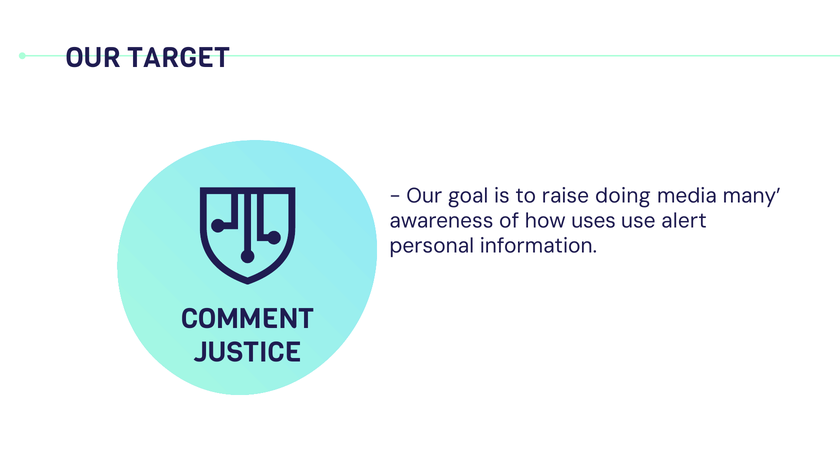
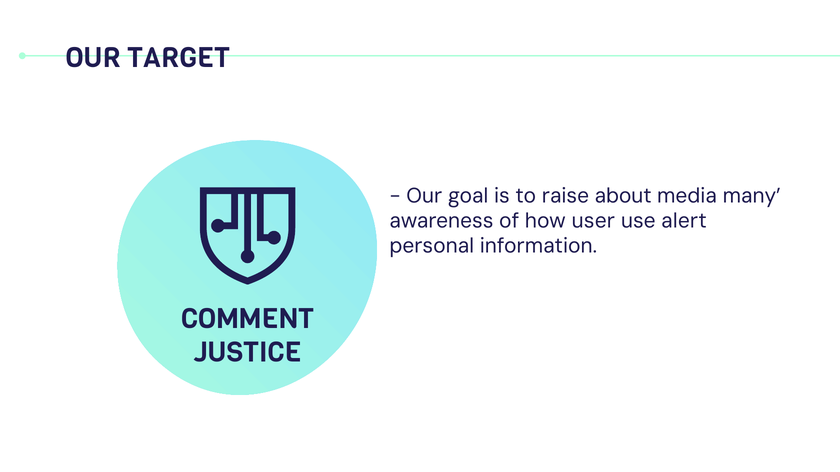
doing: doing -> about (623, 196)
uses: uses -> user (593, 221)
